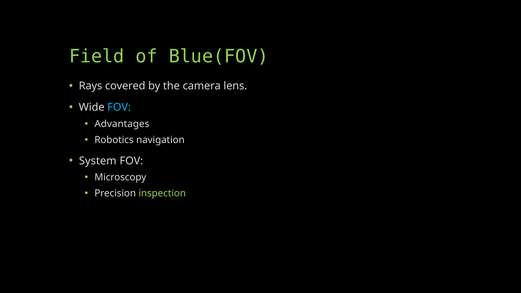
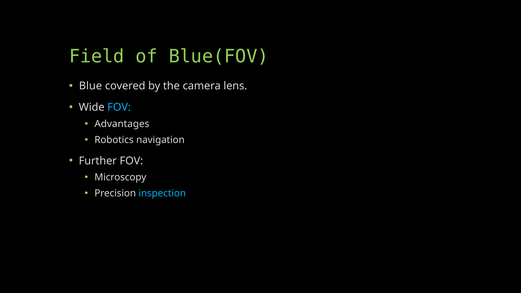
Rays: Rays -> Blue (90, 86)
System: System -> Further (98, 161)
inspection colour: light green -> light blue (162, 193)
